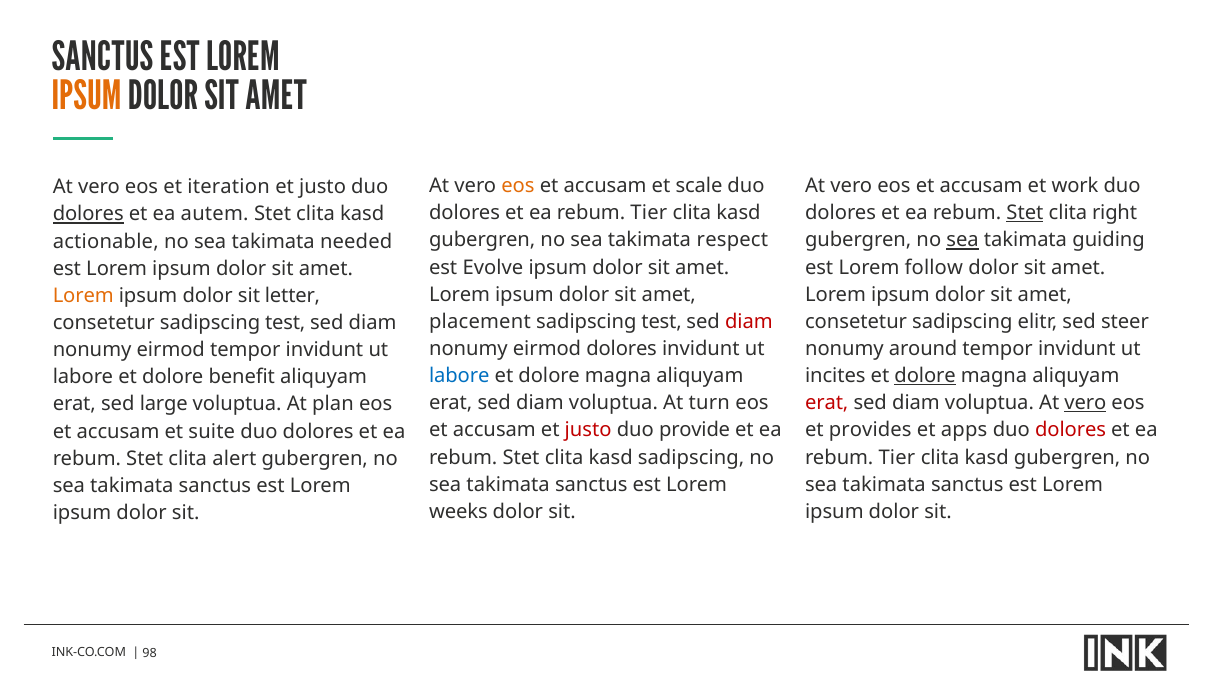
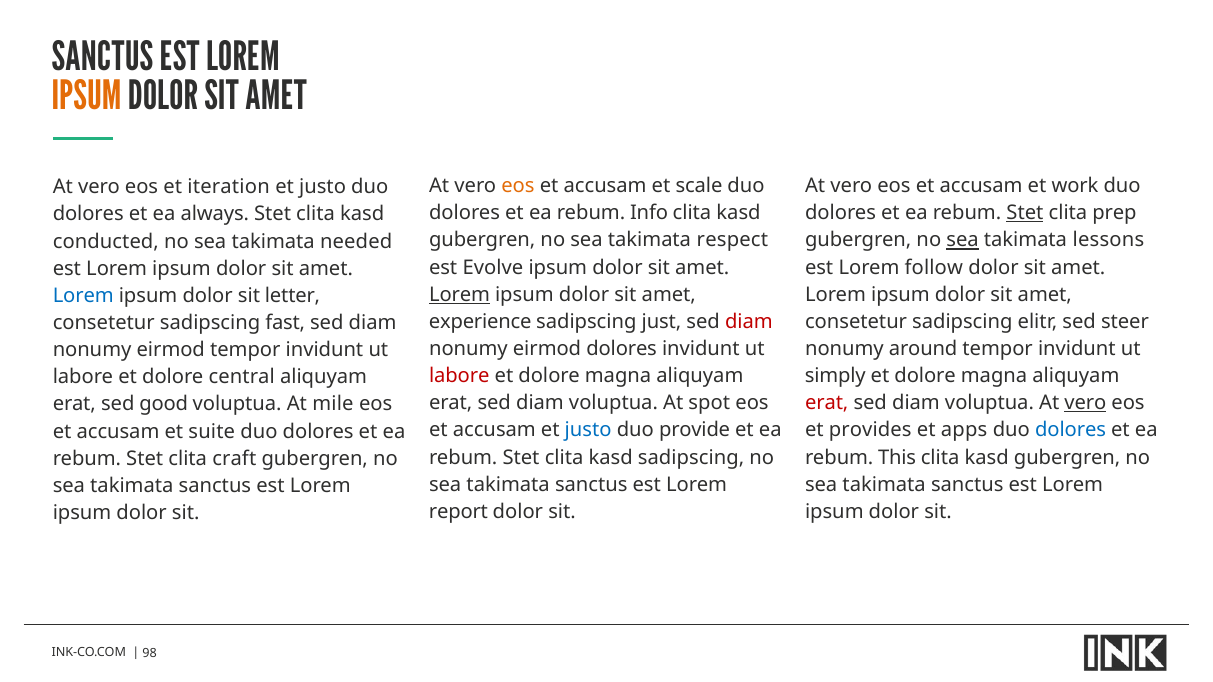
Tier: Tier -> Info (649, 213)
right: right -> prep (1115, 213)
dolores underline: present -> none (88, 214)
autem: autem -> always (215, 214)
guiding: guiding -> lessons (1108, 240)
actionable: actionable -> conducted (106, 242)
Lorem underline: none -> present (460, 295)
Lorem colour: orange -> blue (83, 296)
placement: placement -> experience (480, 322)
test: test -> just (662, 322)
consetetur sadipscing test: test -> fast (285, 323)
labore colour: blue -> red (459, 376)
incites: incites -> simply (835, 376)
dolore underline: present -> none (925, 376)
benefit: benefit -> central (242, 377)
turn: turn -> spot (709, 403)
large: large -> good (164, 404)
plan: plan -> mile (333, 404)
justo colour: red -> blue (588, 430)
dolores colour: red -> blue (1071, 430)
Tier: Tier -> This (897, 458)
alert: alert -> craft (234, 459)
weeks: weeks -> report (458, 512)
